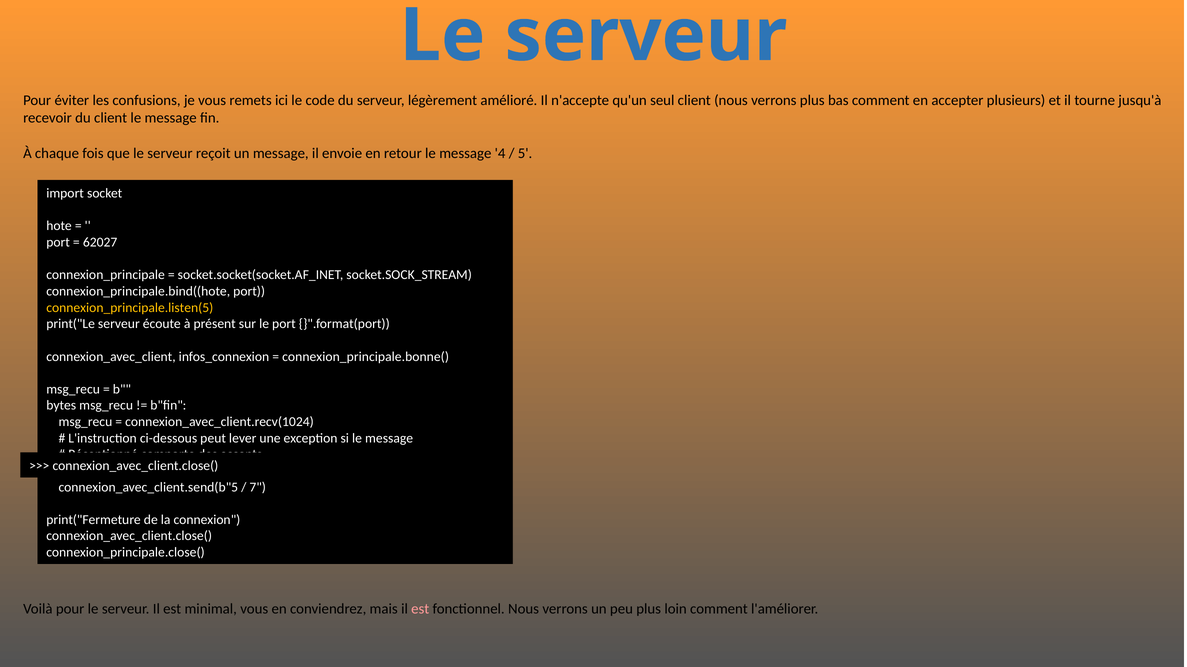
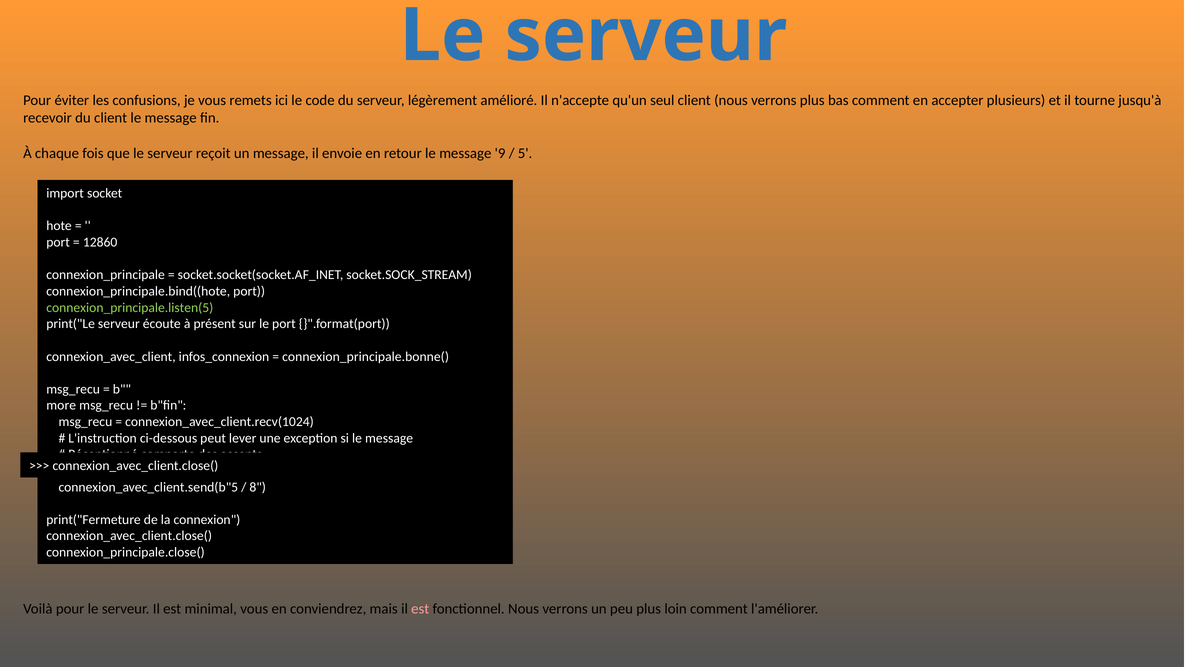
4: 4 -> 9 (500, 154)
62027: 62027 -> 12860 (100, 243)
connexion_principale.listen(5 colour: yellow -> light green (130, 308)
bytes: bytes -> more (61, 406)
7: 7 -> 8 (258, 488)
